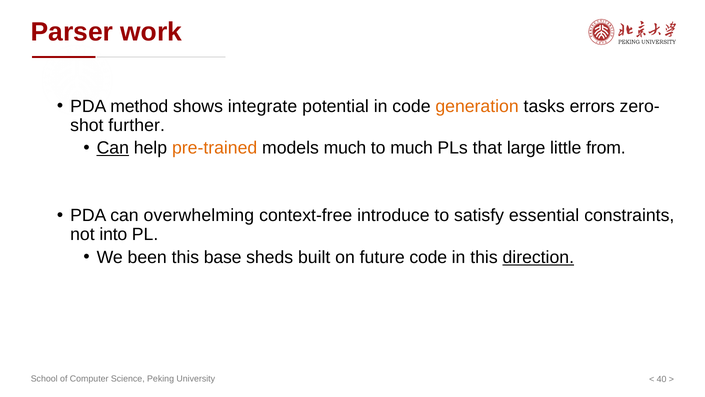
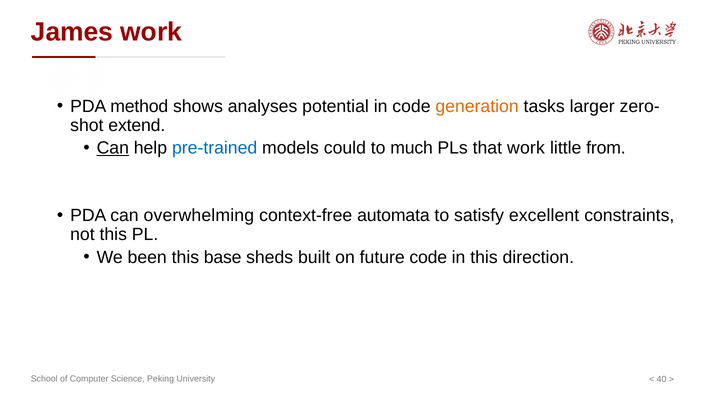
Parser: Parser -> James (72, 32)
integrate: integrate -> analyses (263, 106)
errors: errors -> larger (592, 106)
further: further -> extend (137, 125)
pre-trained colour: orange -> blue (215, 148)
models much: much -> could (345, 148)
that large: large -> work (526, 148)
introduce: introduce -> automata (393, 215)
essential: essential -> excellent (544, 215)
into: into -> this (113, 234)
direction underline: present -> none (538, 257)
